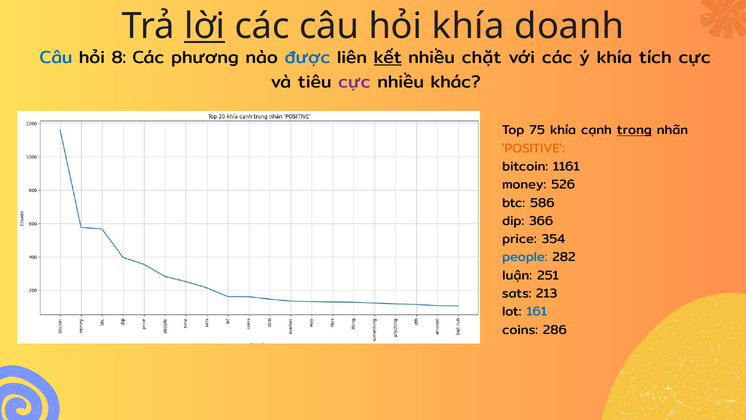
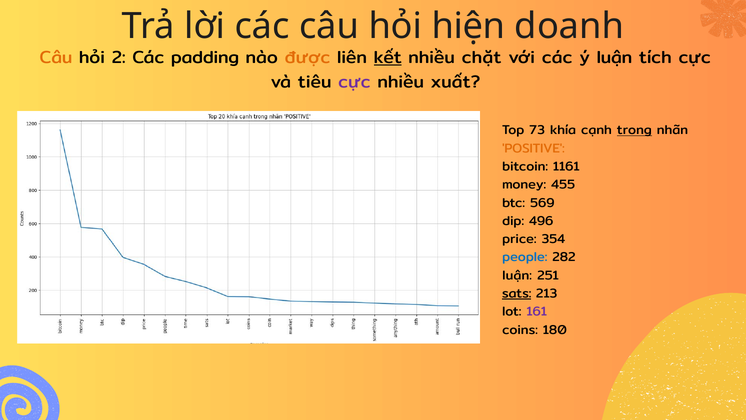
lời underline: present -> none (205, 26)
hỏi khía: khía -> hiện (469, 26)
Câu colour: blue -> orange (56, 57)
8: 8 -> 2 (119, 57)
phương: phương -> padding (205, 57)
được colour: blue -> orange (308, 57)
ý khía: khía -> luận (614, 57)
khác: khác -> xuất (456, 82)
75: 75 -> 73 (537, 130)
526: 526 -> 455 (563, 184)
586: 586 -> 569 (542, 203)
366: 366 -> 496 (541, 221)
sats underline: none -> present (517, 293)
161 colour: blue -> purple (537, 311)
286: 286 -> 180 (555, 330)
